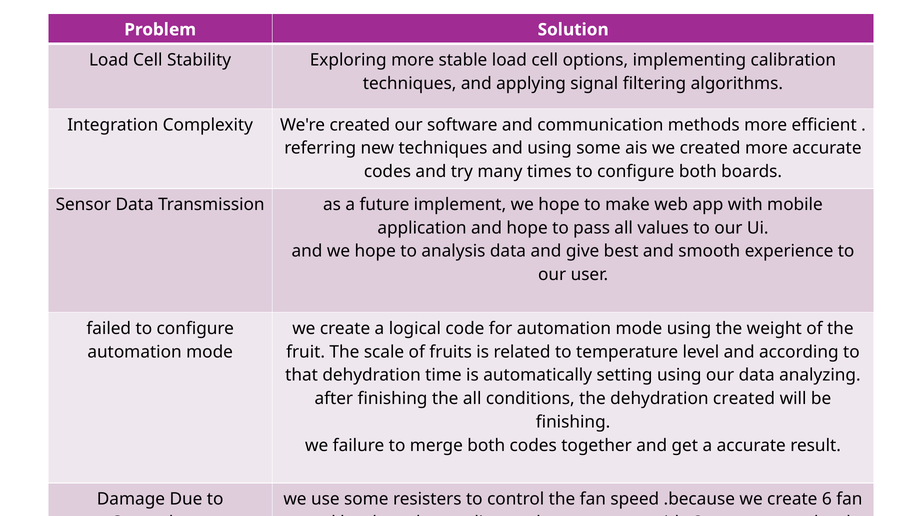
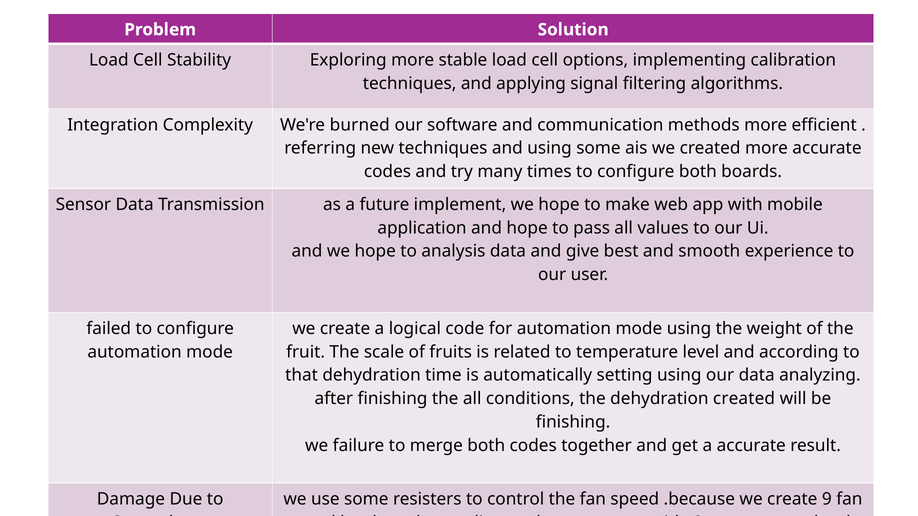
We're created: created -> burned (360, 125)
6: 6 -> 9 (827, 500)
